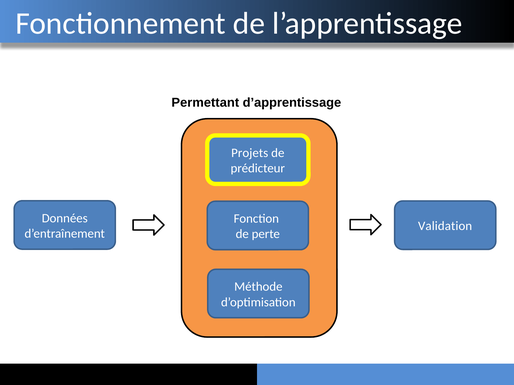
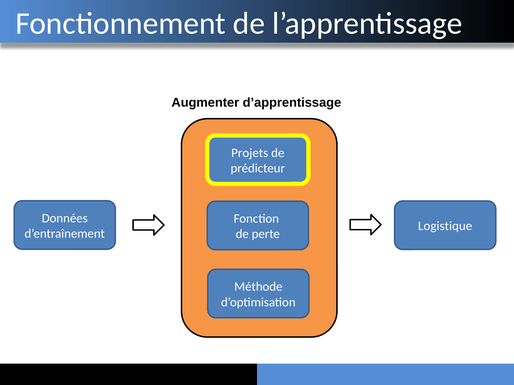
Permettant: Permettant -> Augmenter (205, 103)
Validation: Validation -> Logistique (445, 226)
